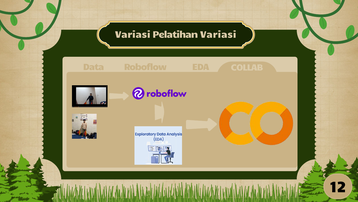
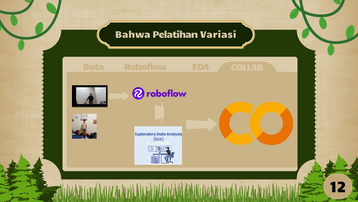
Variasi: Variasi -> Bahwa (133, 35)
